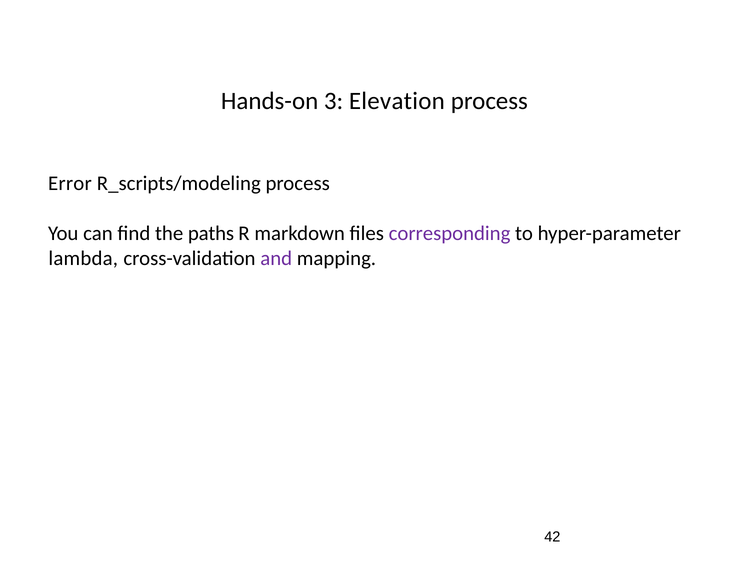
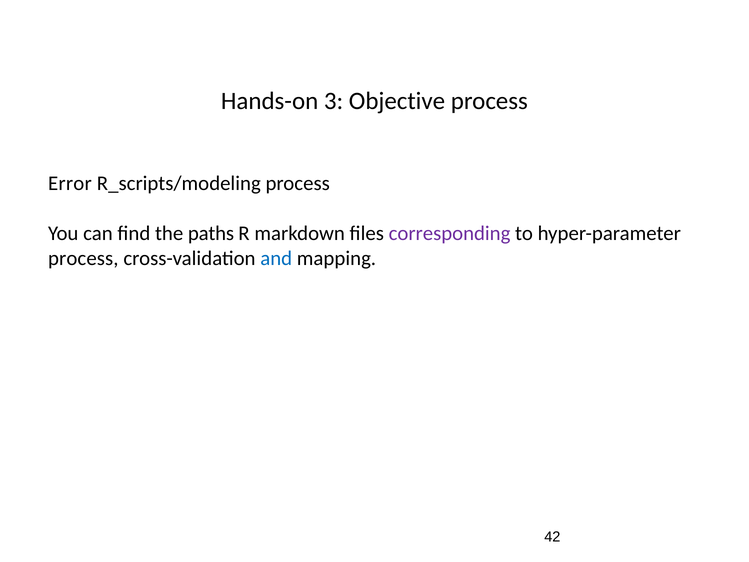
Elevation: Elevation -> Objective (397, 101)
lambda: lambda -> process (83, 258)
and colour: purple -> blue (276, 258)
